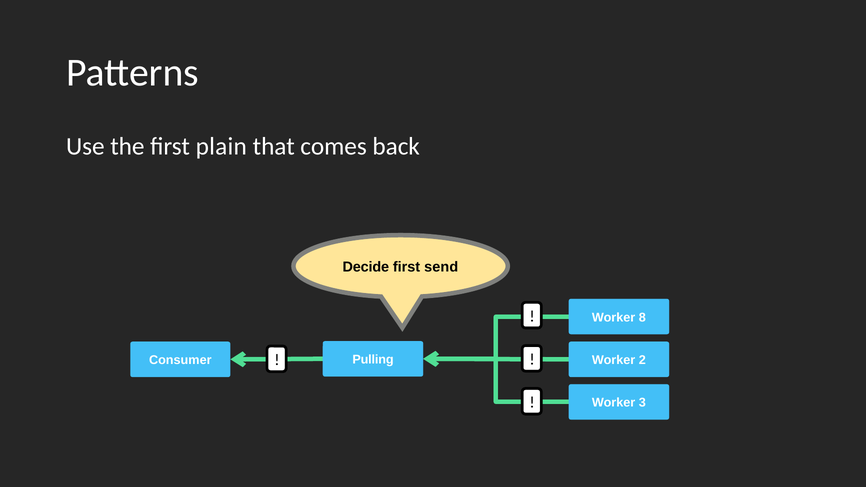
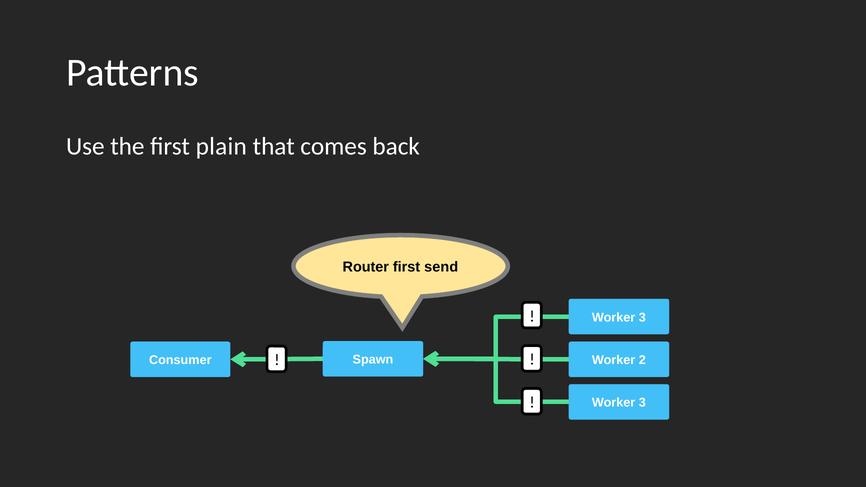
Decide: Decide -> Router (366, 267)
8: 8 -> 3 (642, 317)
Pulling: Pulling -> Spawn (373, 360)
